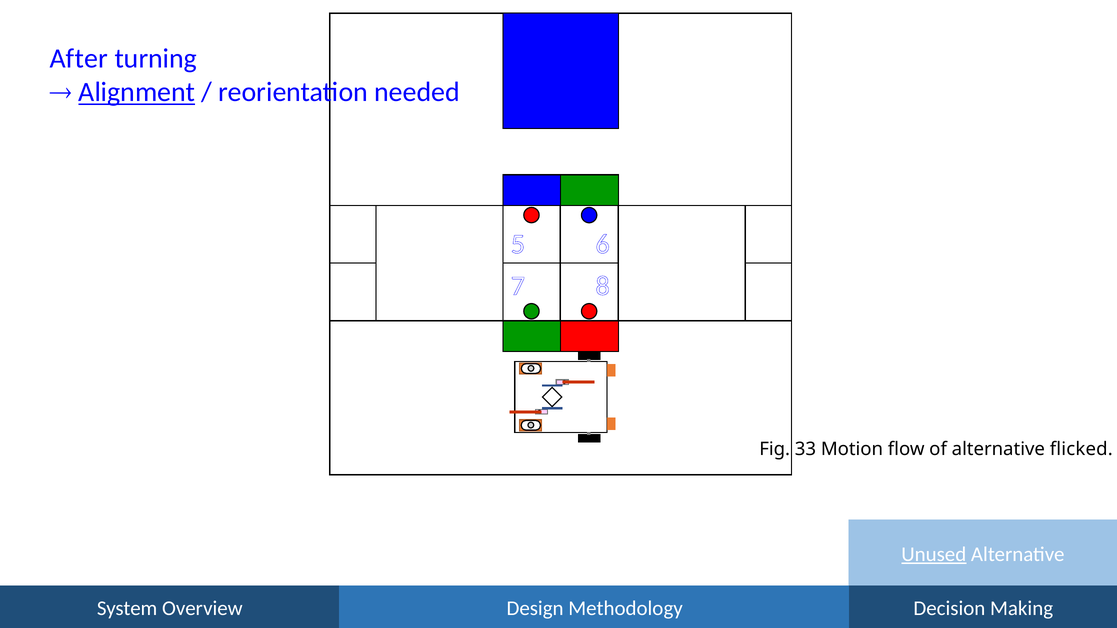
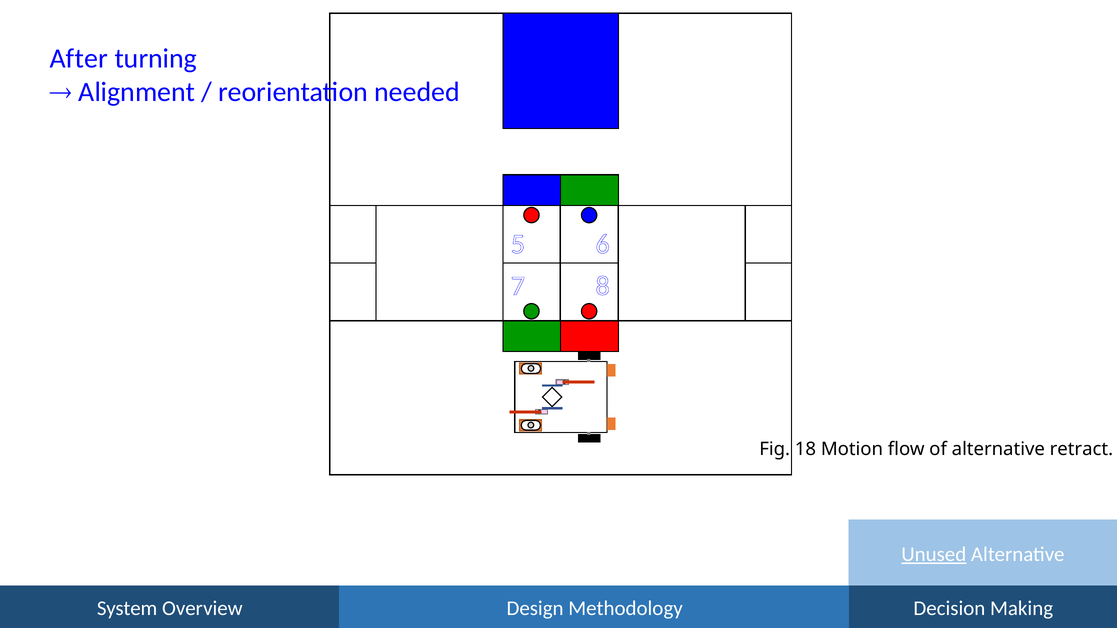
Alignment underline: present -> none (137, 92)
33: 33 -> 18 (805, 450)
flicked: flicked -> retract (1081, 450)
